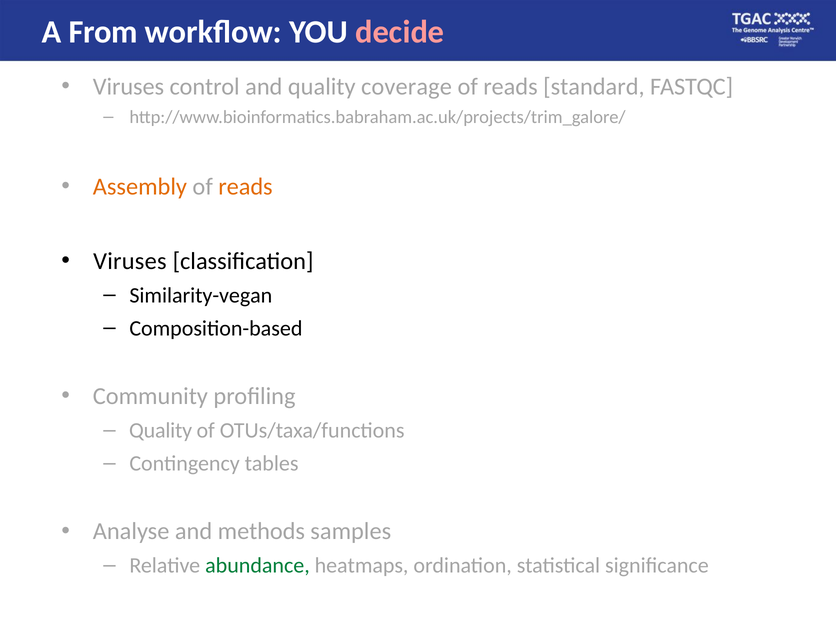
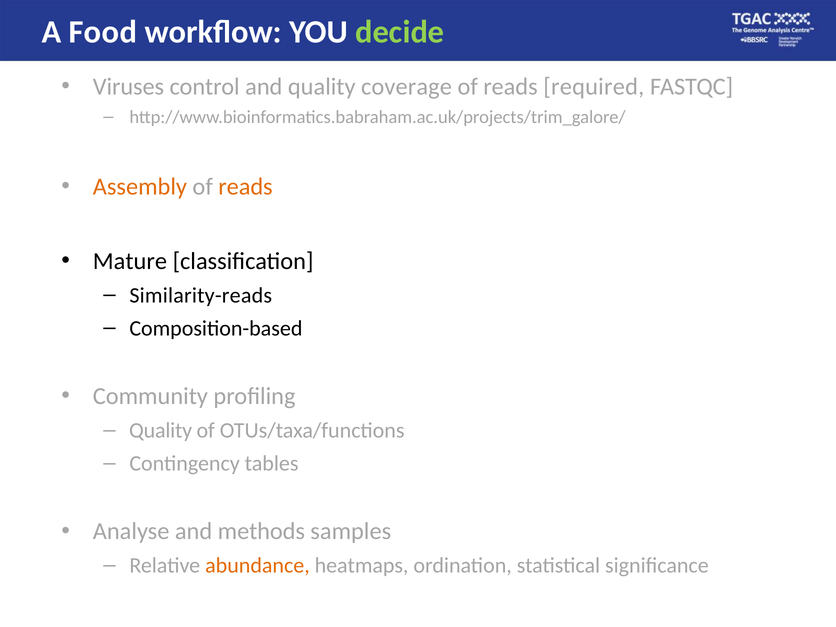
From: From -> Food (103, 32)
decide colour: pink -> light green (400, 32)
standard: standard -> required (594, 87)
Viruses: Viruses -> Mature (130, 261)
Similarity-vegan: Similarity-vegan -> Similarity-reads (201, 295)
abundance colour: green -> orange (257, 566)
